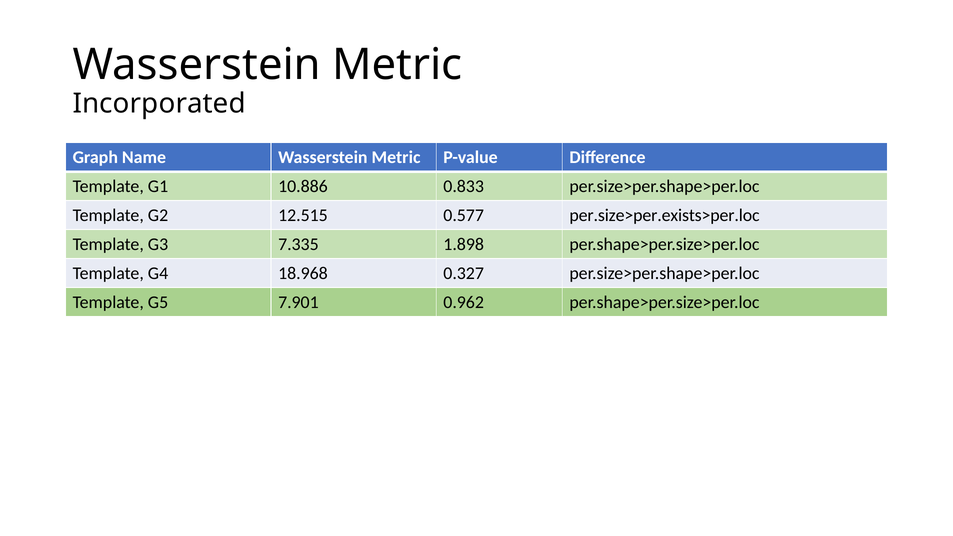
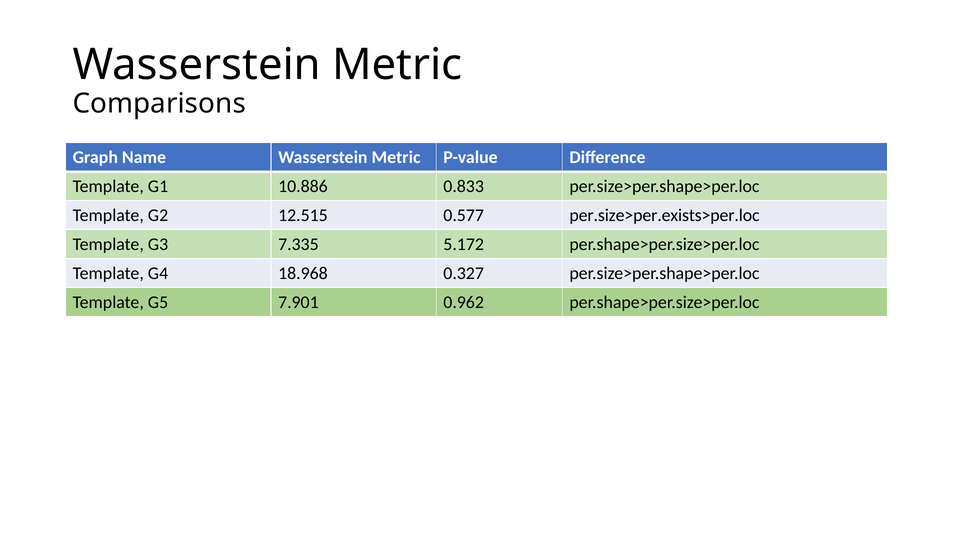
Incorporated: Incorporated -> Comparisons (159, 104)
1.898: 1.898 -> 5.172 (464, 244)
